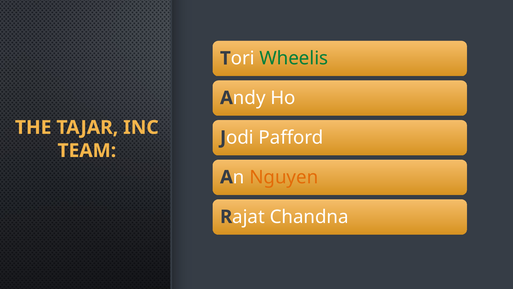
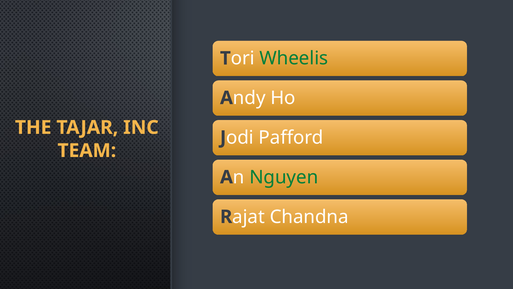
Nguyen colour: orange -> green (284, 177)
